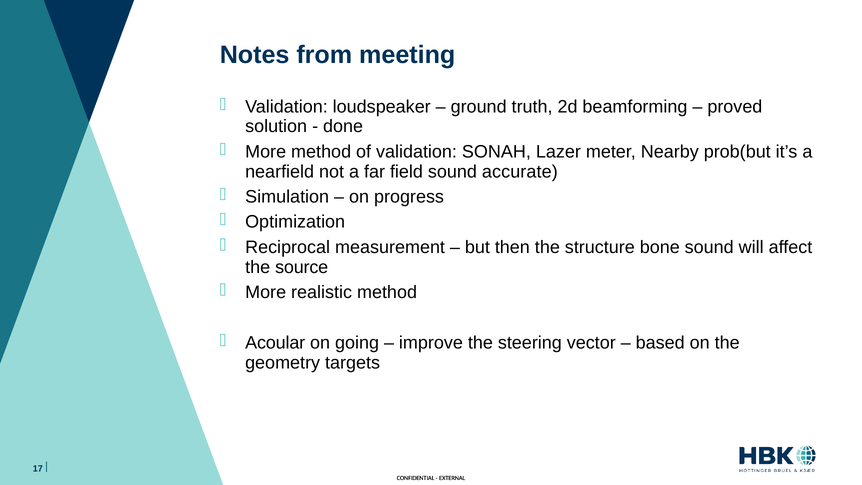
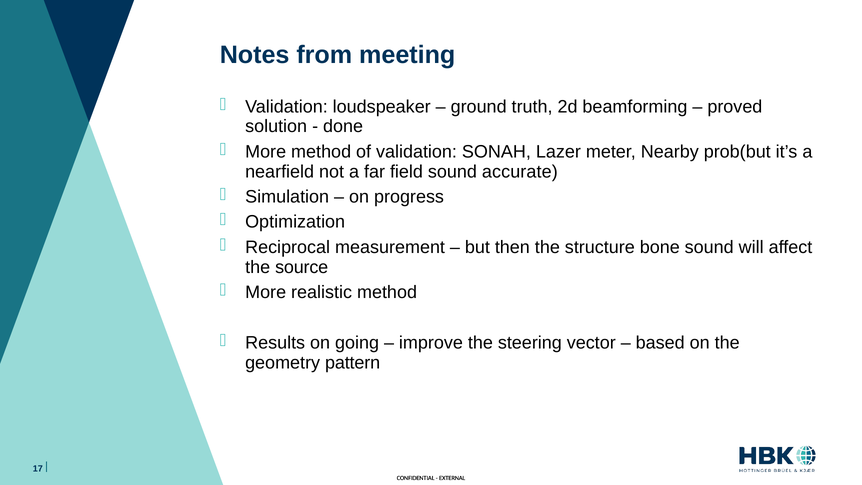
Acoular: Acoular -> Results (275, 343)
targets: targets -> pattern (353, 363)
